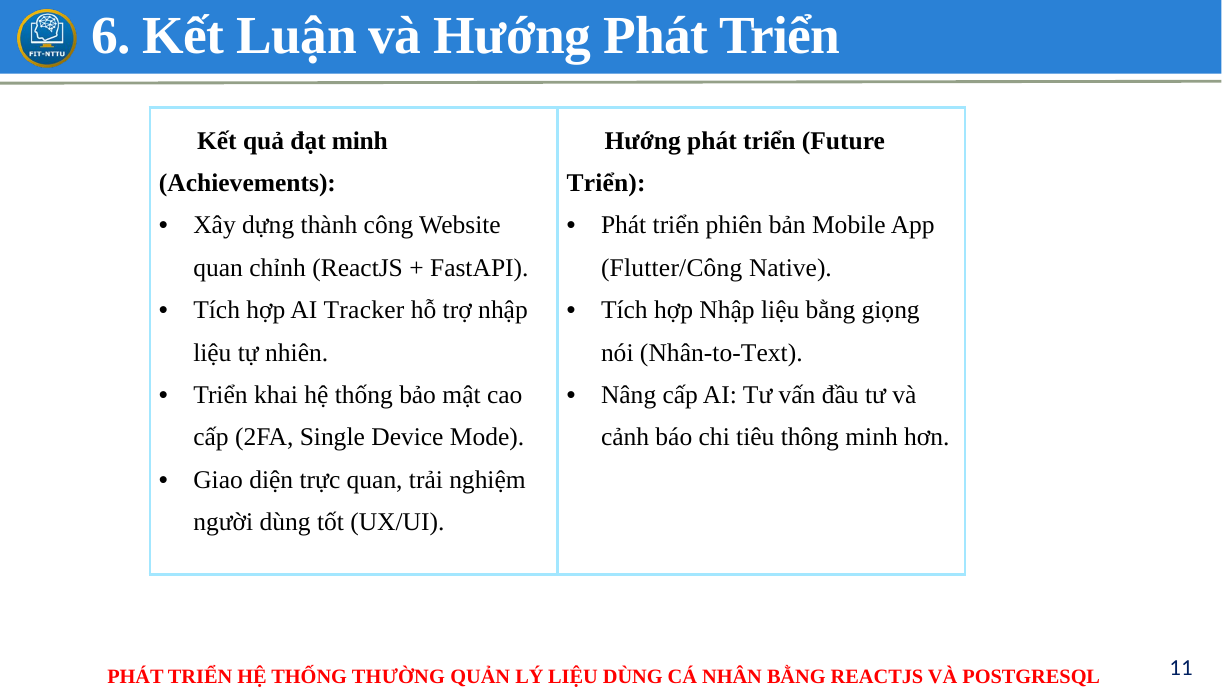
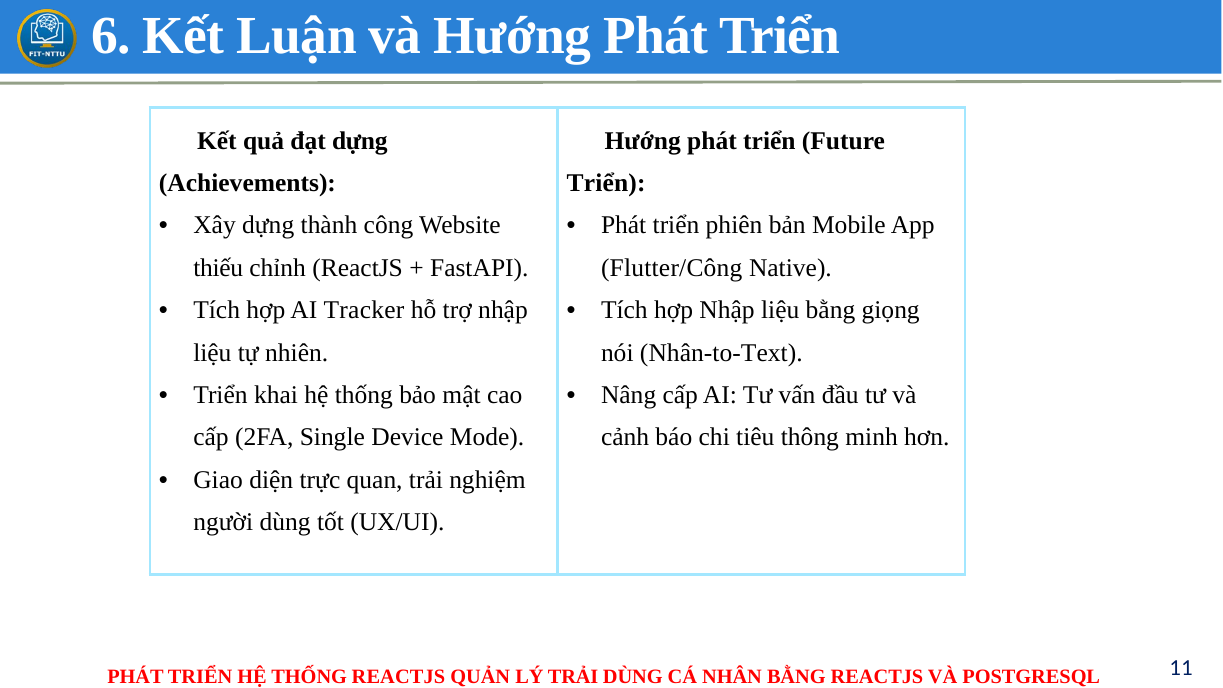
đạt minh: minh -> dựng (360, 141)
quan: quan -> thiếu (218, 268)
THỐNG THƯỜNG: THƯỜNG -> REACTJS (398, 677)
LÝ LIỆU: LIỆU -> TRẢI (573, 677)
